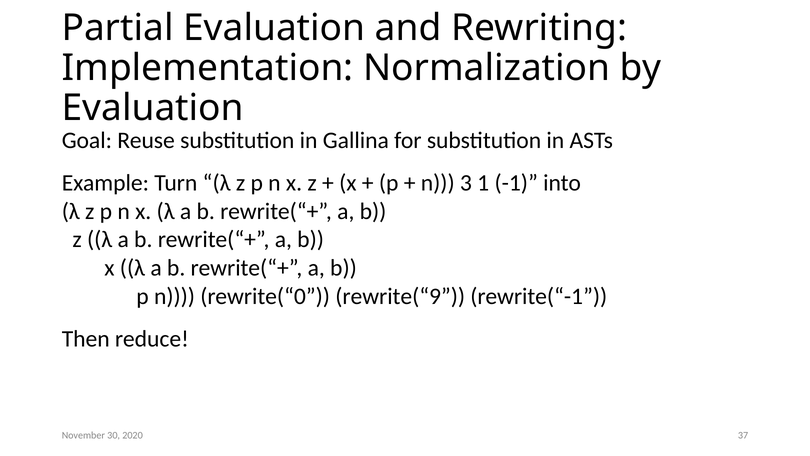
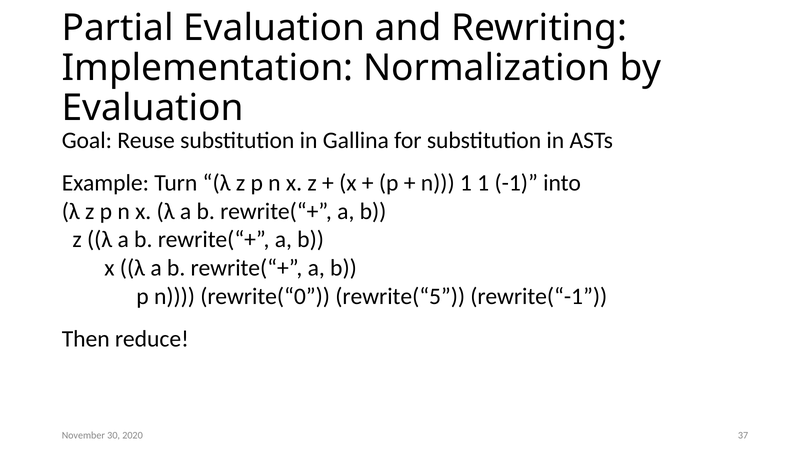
n 3: 3 -> 1 (466, 183)
rewrite(“9: rewrite(“9 -> rewrite(“5 (400, 296)
